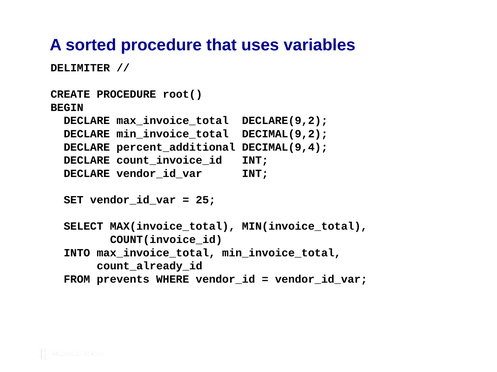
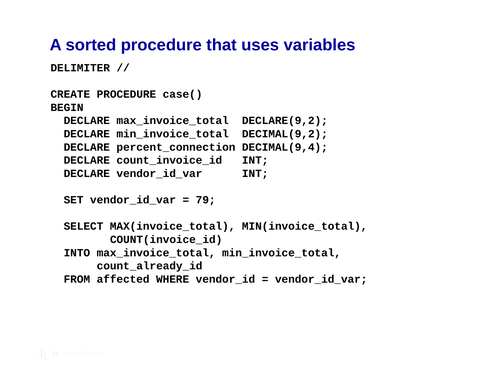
root(: root( -> case( (183, 94)
percent_additional: percent_additional -> percent_connection (176, 147)
25: 25 -> 79 (206, 200)
prevents: prevents -> affected (123, 280)
